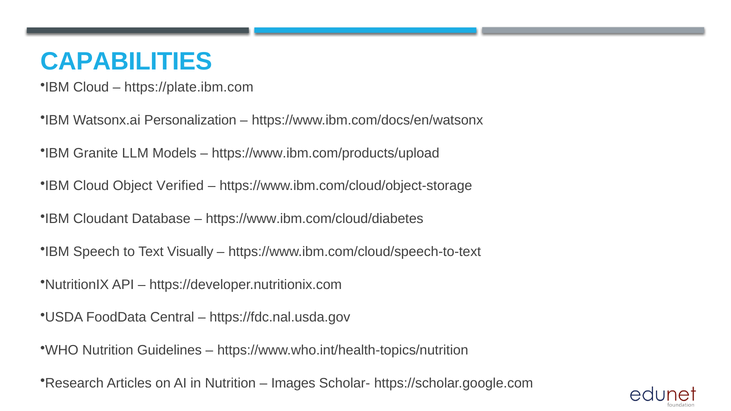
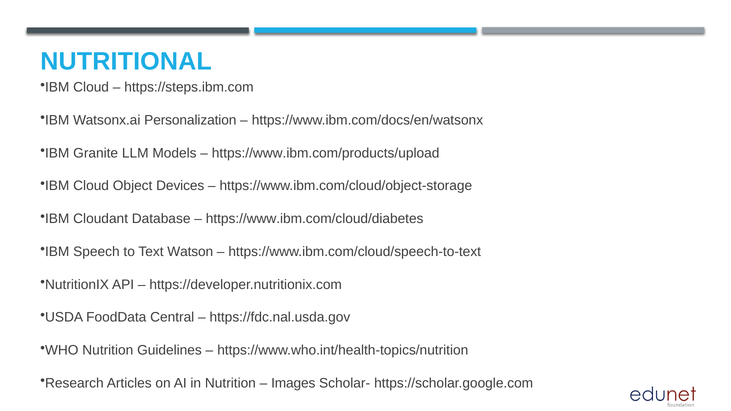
CAPABILITIES: CAPABILITIES -> NUTRITIONAL (126, 62)
https://plate.ibm.com: https://plate.ibm.com -> https://steps.ibm.com (189, 87)
Verified: Verified -> Devices (180, 186)
Visually: Visually -> Watson (190, 252)
